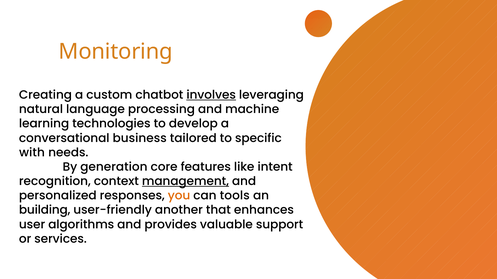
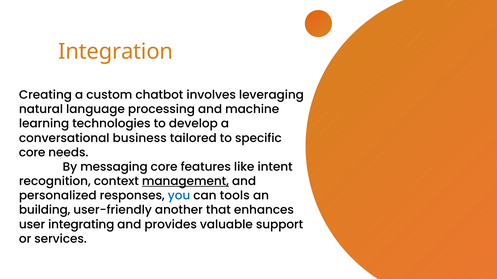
Monitoring: Monitoring -> Integration (116, 52)
involves underline: present -> none (211, 95)
with: with -> core (32, 153)
generation: generation -> messaging (114, 167)
you colour: orange -> blue (179, 196)
algorithms: algorithms -> integrating (81, 225)
